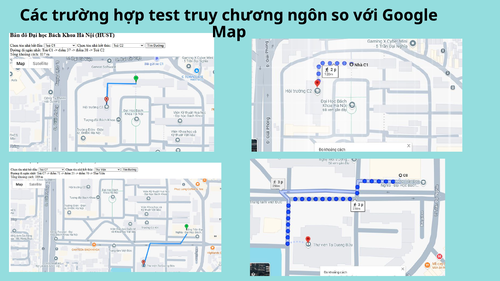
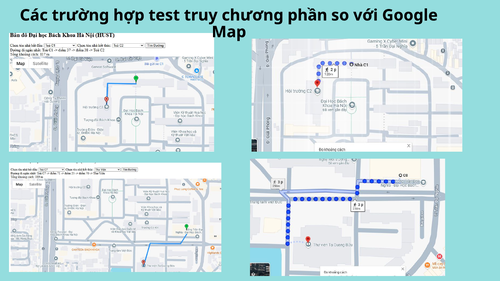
ngôn: ngôn -> phần (307, 15)
